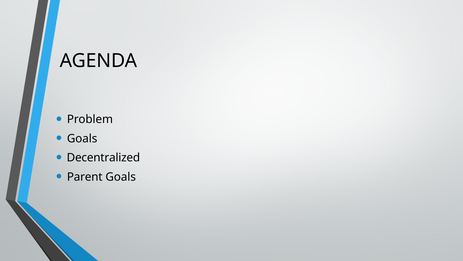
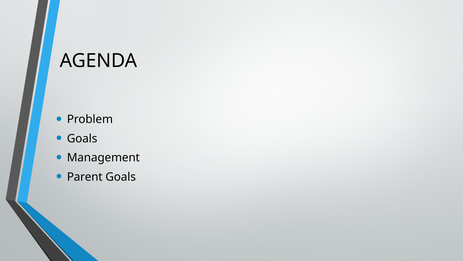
Decentralized: Decentralized -> Management (103, 157)
